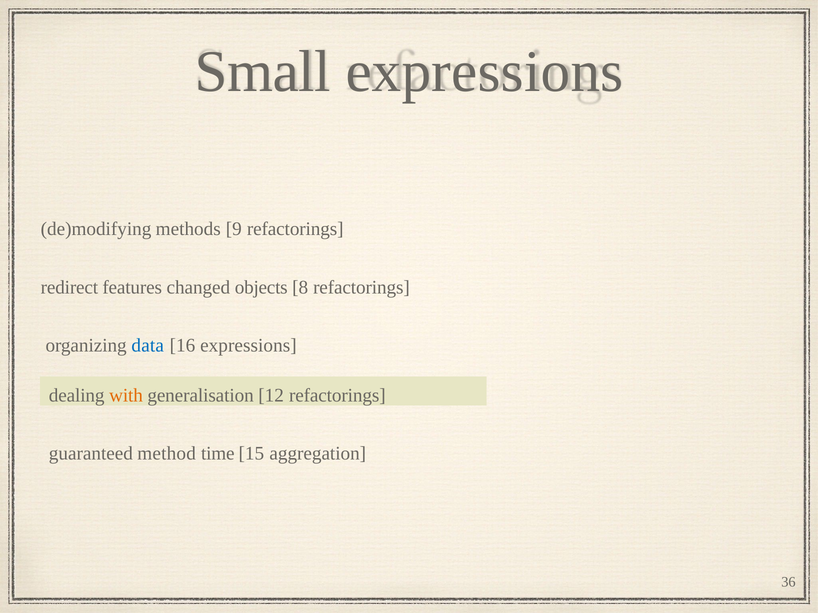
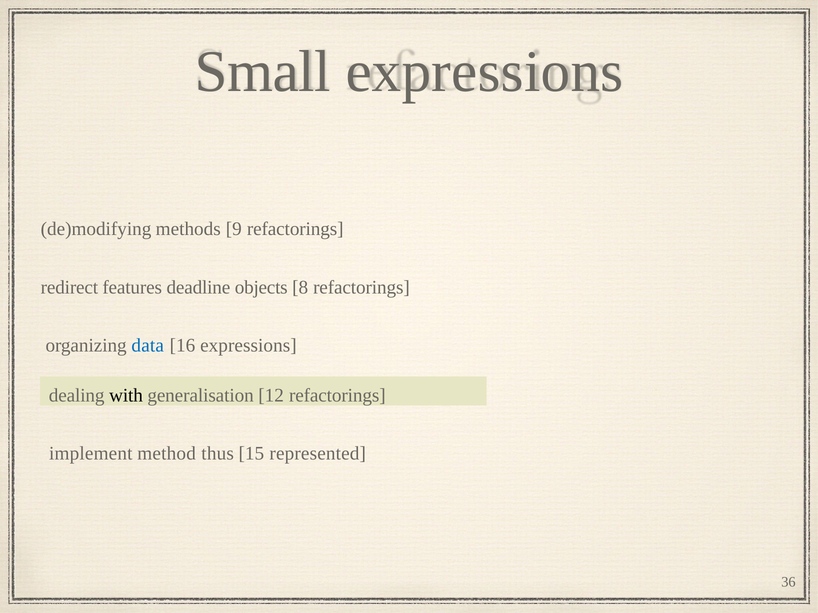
changed: changed -> deadline (198, 288)
with colour: orange -> black (126, 396)
guaranteed: guaranteed -> implement (91, 454)
time: time -> thus (218, 454)
aggregation: aggregation -> represented (318, 454)
